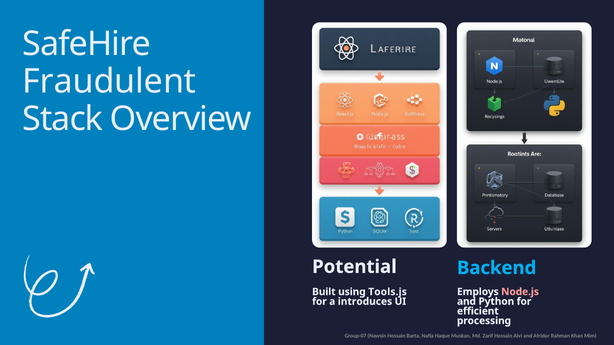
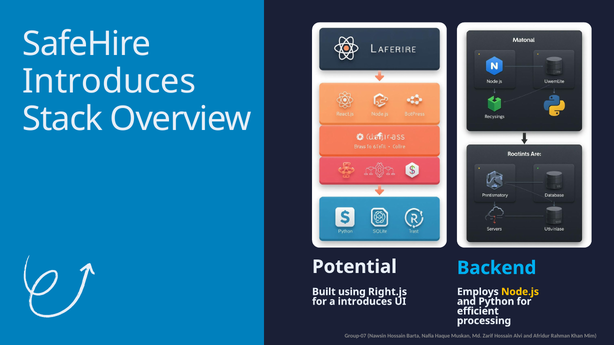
Fraudulent: Fraudulent -> Introduces (109, 82)
Node.js colour: pink -> yellow (520, 292)
Tools.js: Tools.js -> Right.js (388, 292)
